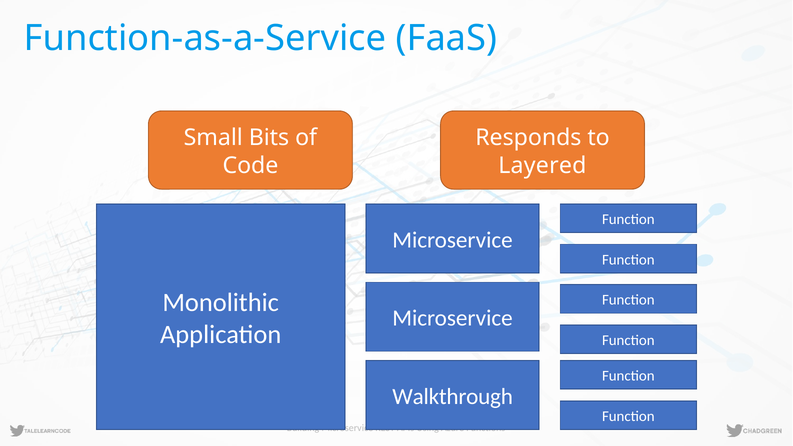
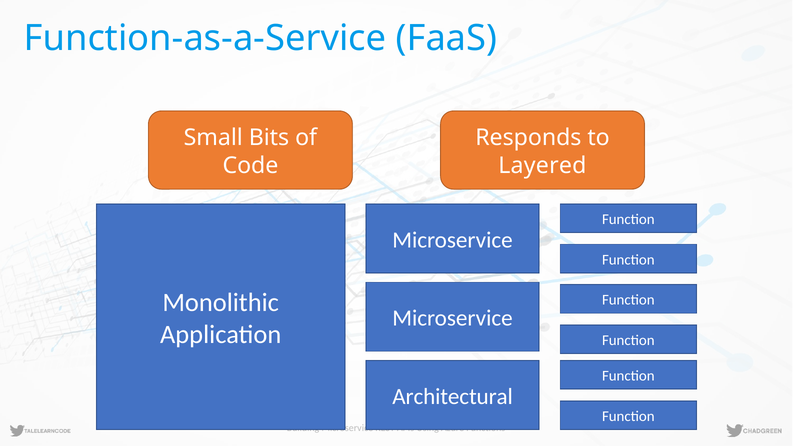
Walkthrough: Walkthrough -> Architectural (453, 397)
